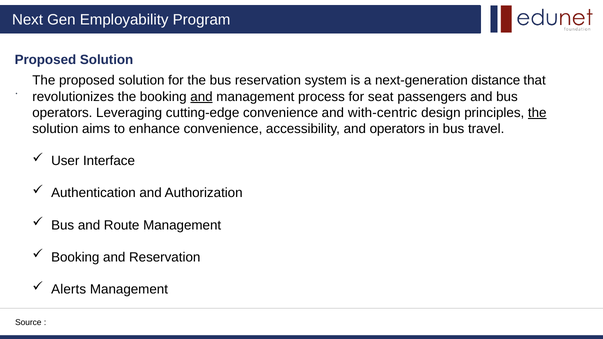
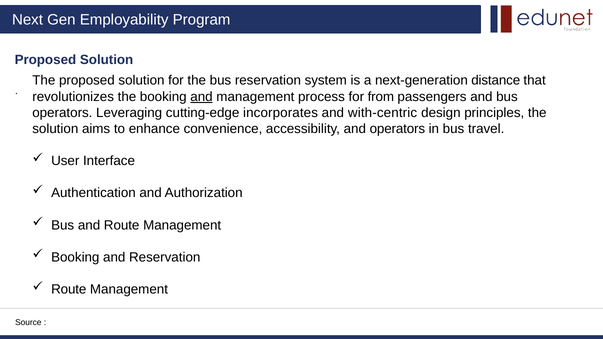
seat: seat -> from (381, 97)
cutting-edge convenience: convenience -> incorporates (281, 113)
the underline: present -> none (537, 113)
Alerts: Alerts -> Route (69, 290)
